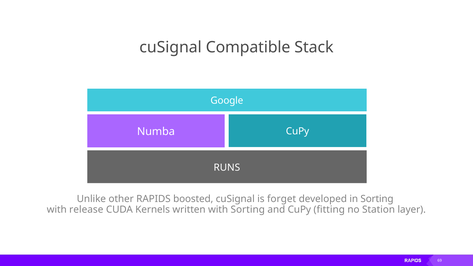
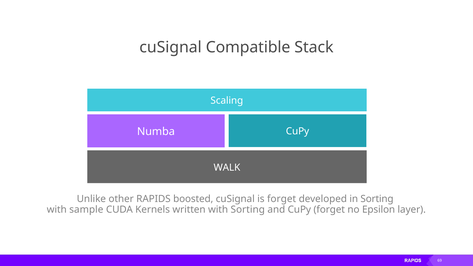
Google: Google -> Scaling (227, 101)
RUNS: RUNS -> WALK (227, 167)
release: release -> sample (86, 210)
CuPy fitting: fitting -> forget (329, 210)
Station: Station -> Epsilon (379, 210)
